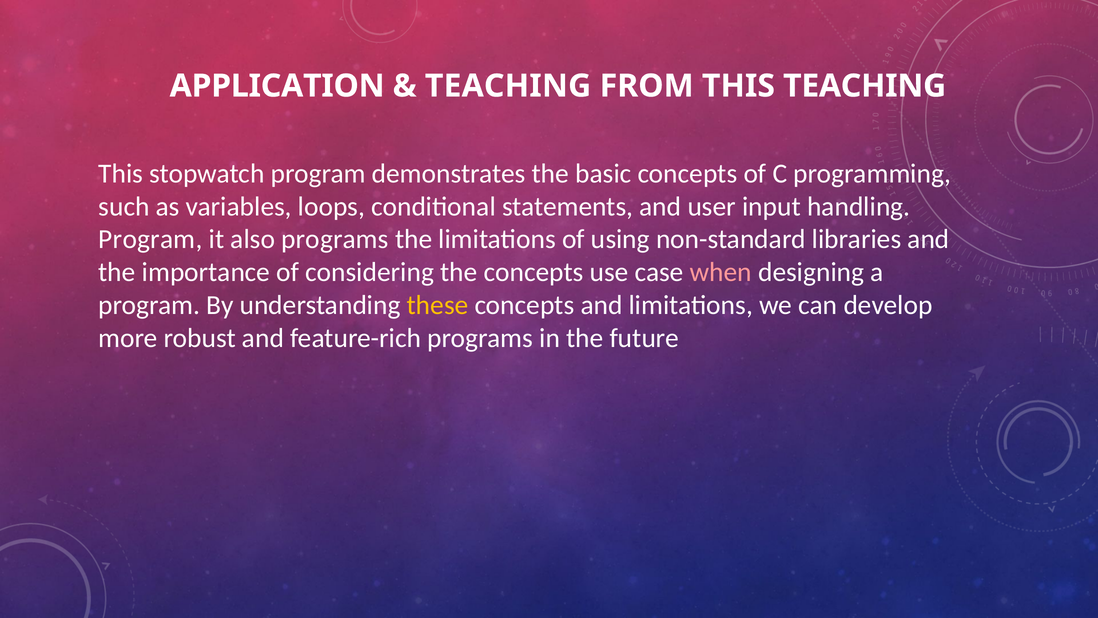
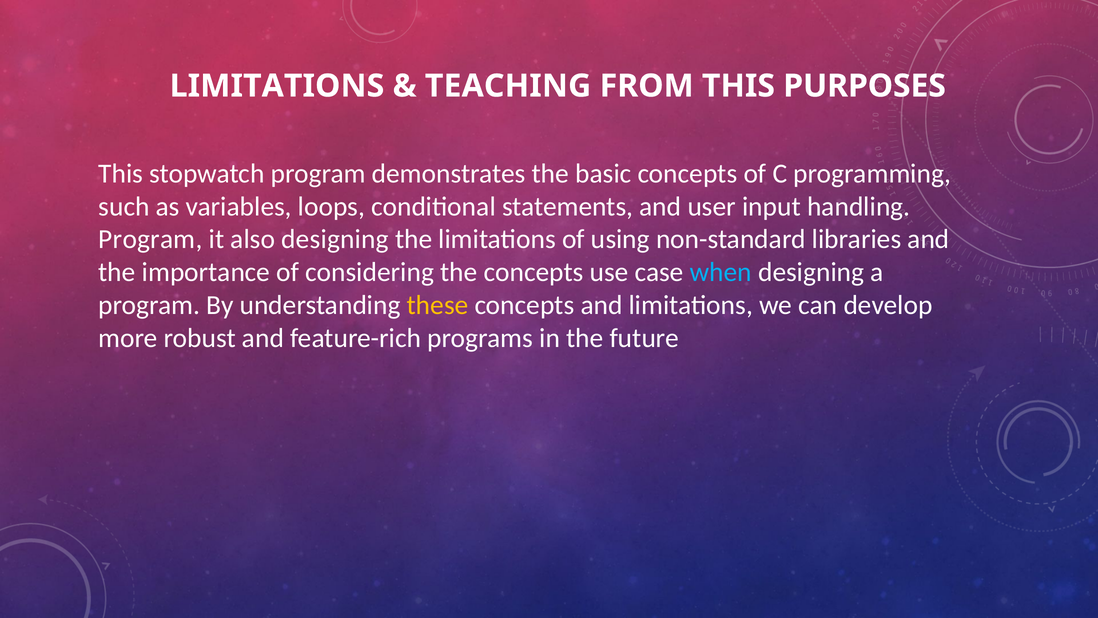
APPLICATION: APPLICATION -> LIMITATIONS (277, 86)
THIS TEACHING: TEACHING -> PURPOSES (865, 86)
also programs: programs -> designing (335, 239)
when colour: pink -> light blue (721, 272)
